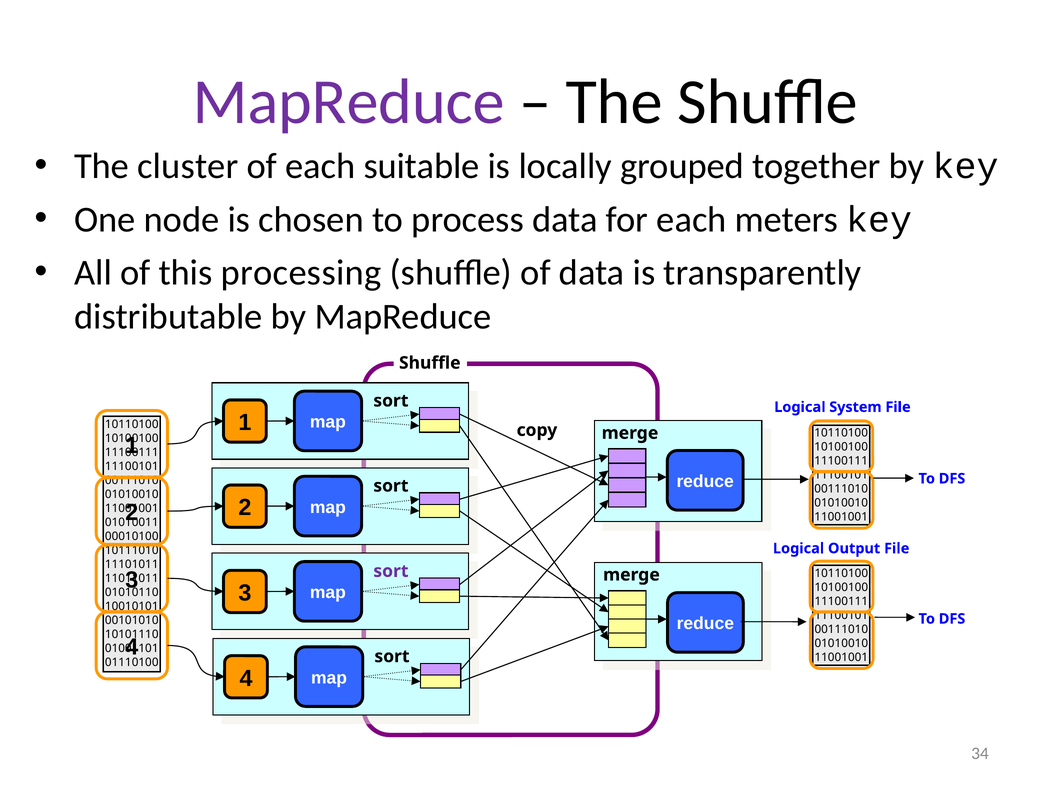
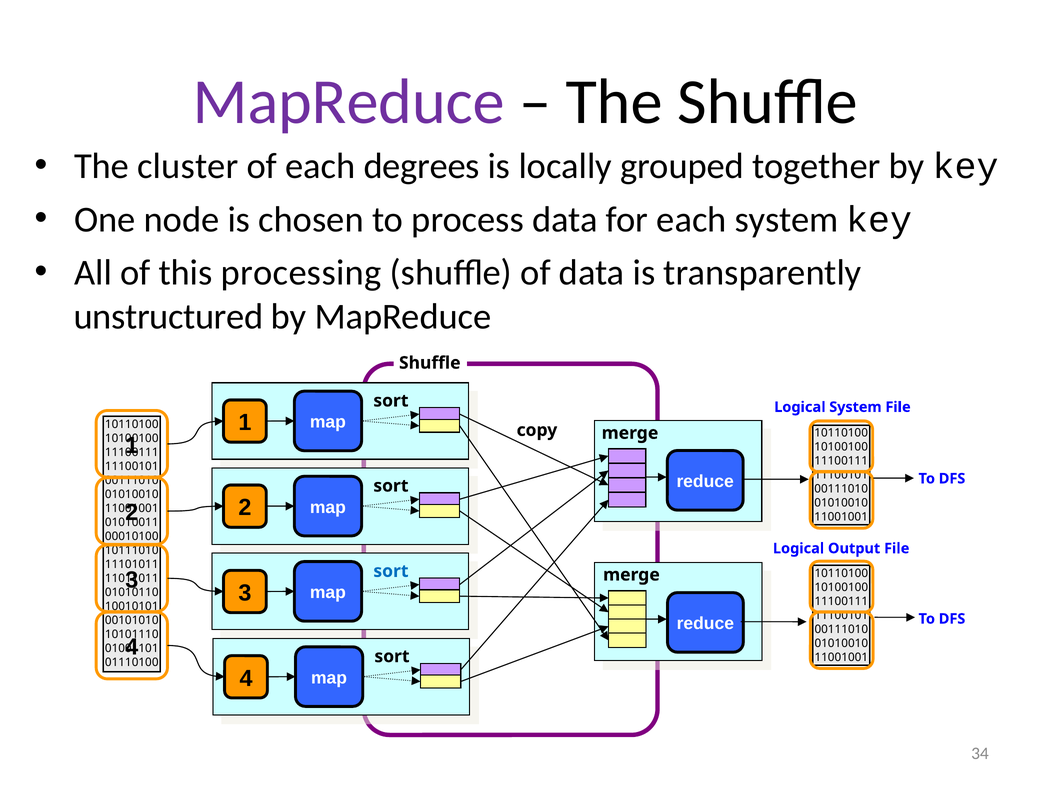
suitable: suitable -> degrees (422, 166)
each meters: meters -> system (787, 220)
distributable: distributable -> unstructured (168, 317)
sort colour: purple -> blue (391, 571)
